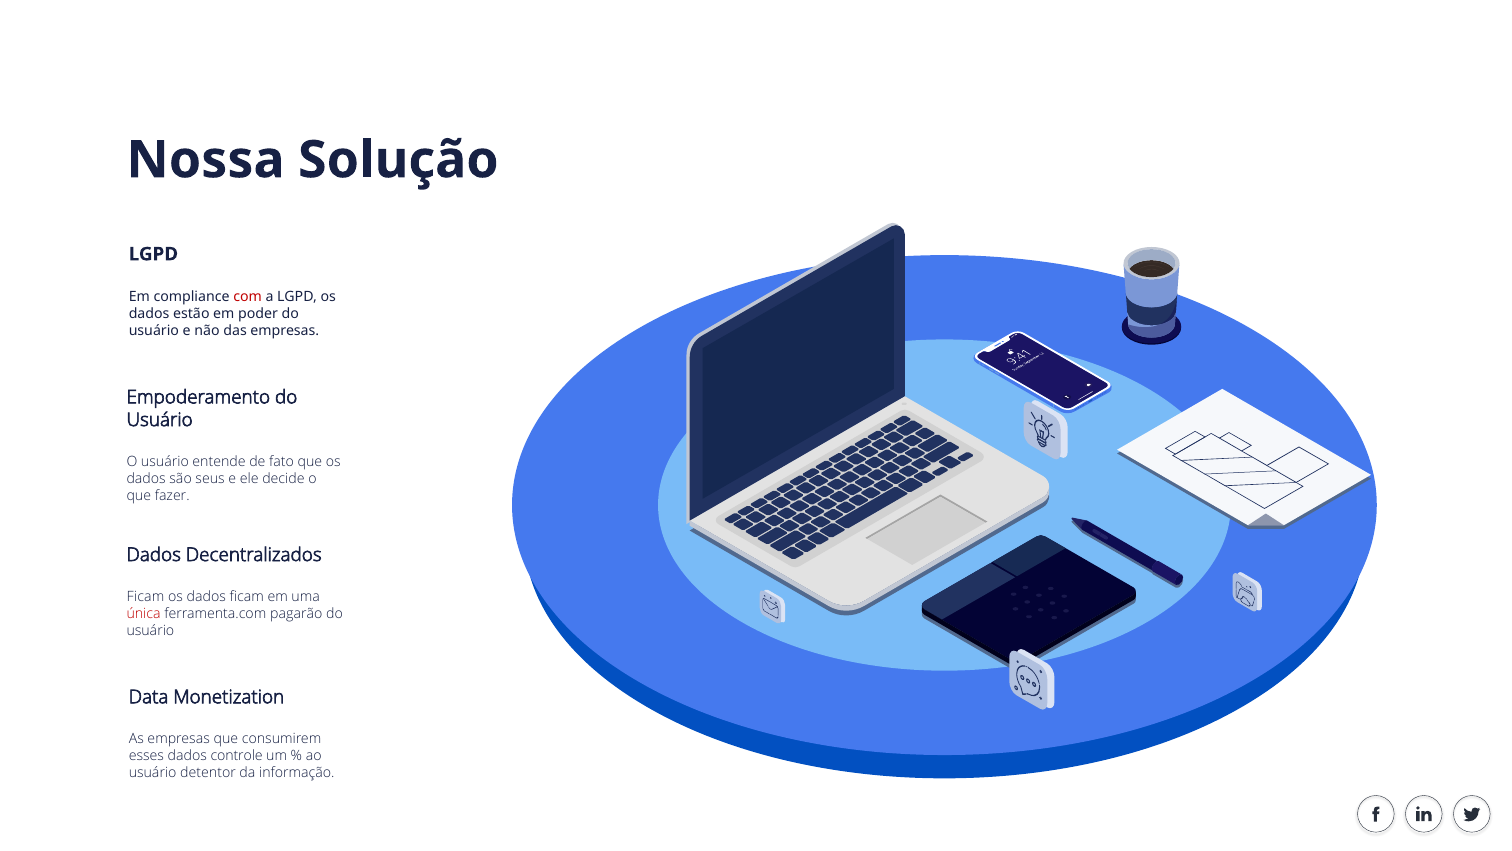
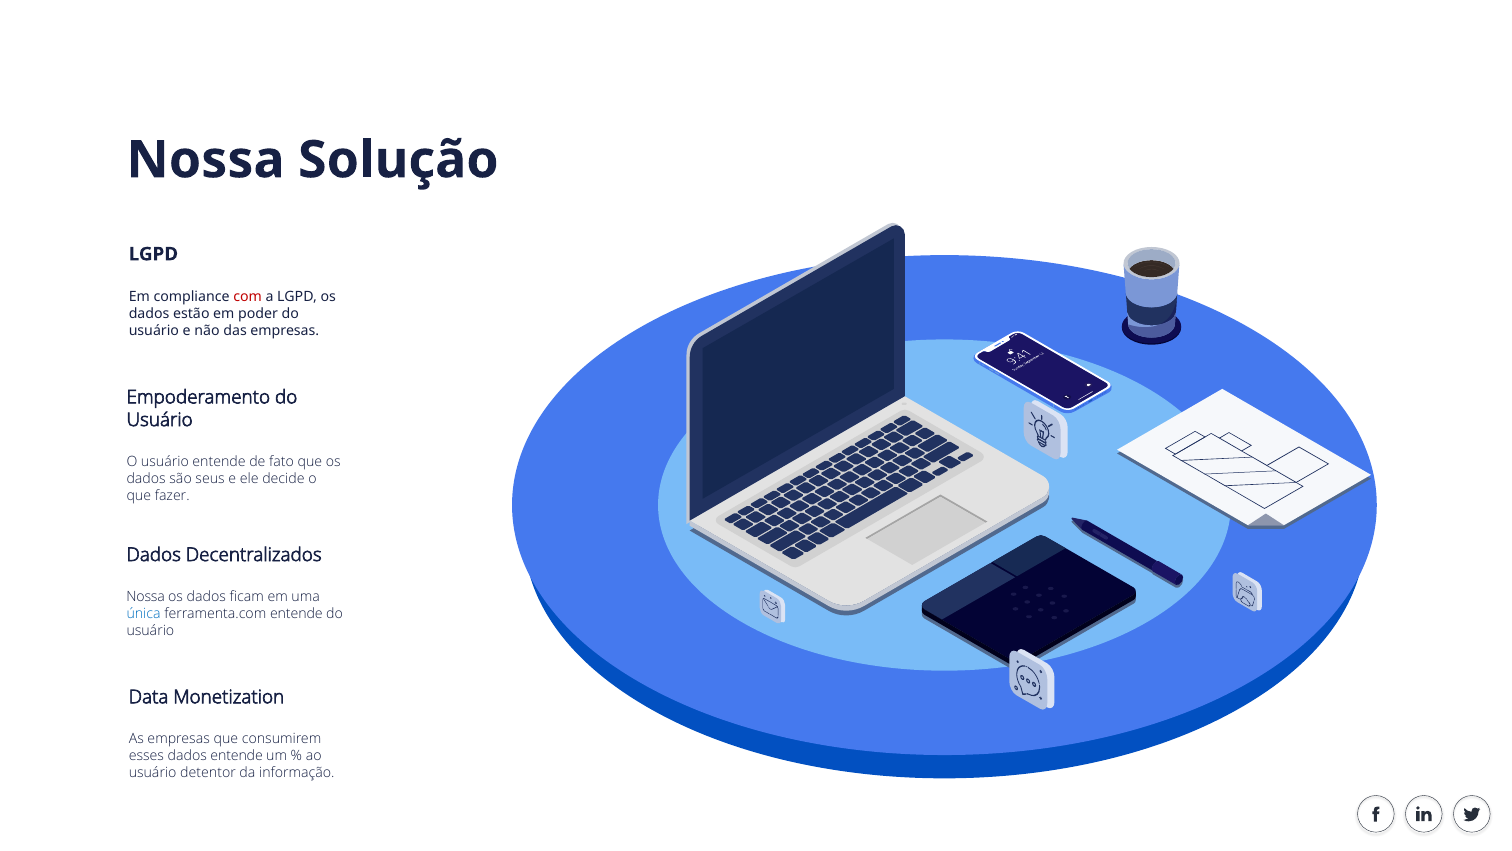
Ficam: Ficam -> Nossa (146, 597)
única colour: red -> blue (144, 614)
ferramenta.com pagarão: pagarão -> entende (296, 614)
dados controle: controle -> entende (237, 756)
